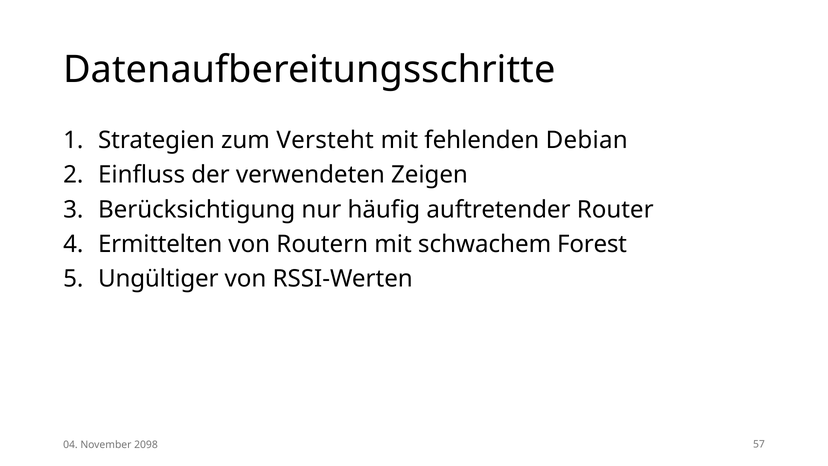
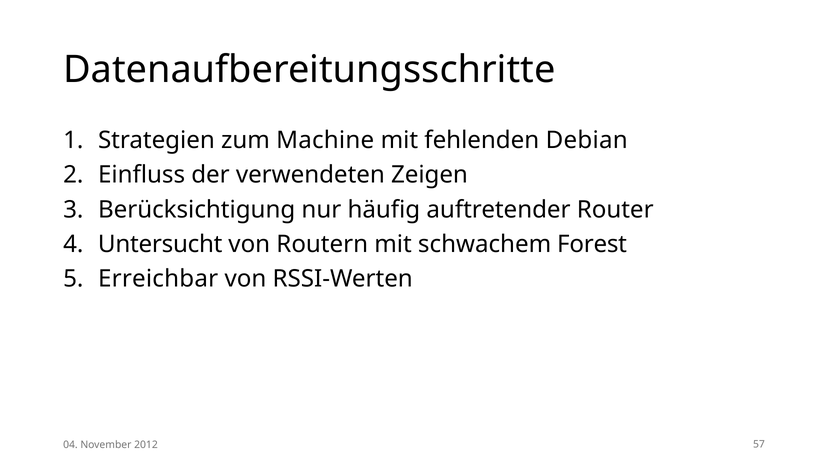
Versteht: Versteht -> Machine (325, 140)
Ermittelten: Ermittelten -> Untersucht (160, 244)
Ungültiger: Ungültiger -> Erreichbar (158, 279)
2098: 2098 -> 2012 (146, 445)
